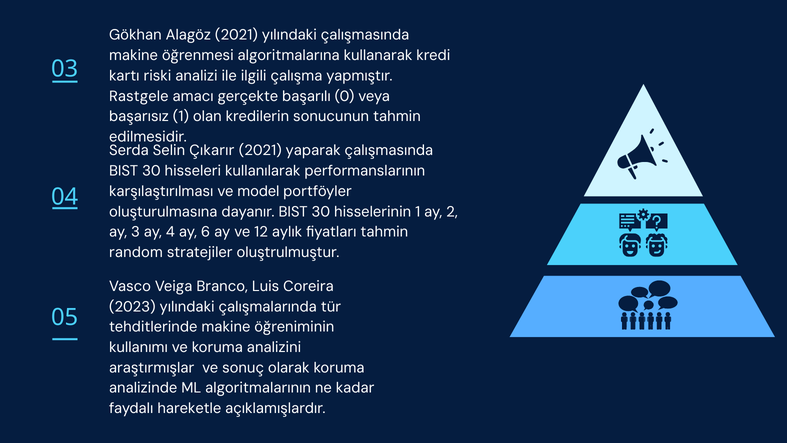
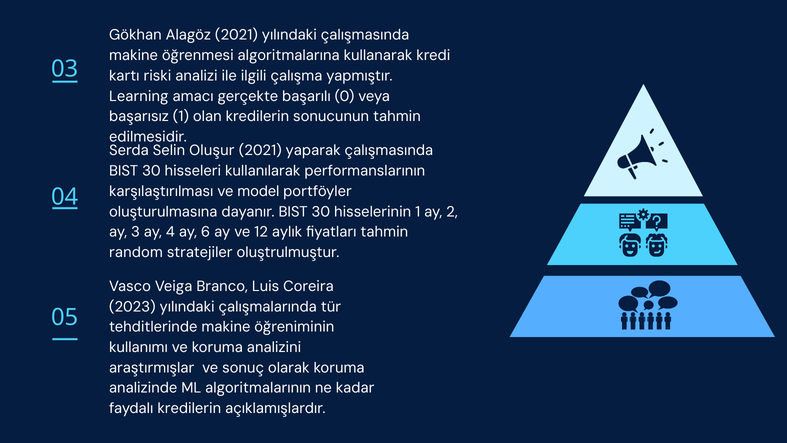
Rastgele: Rastgele -> Learning (139, 96)
Çıkarır: Çıkarır -> Oluşur (212, 151)
faydalı hareketle: hareketle -> kredilerin (189, 408)
